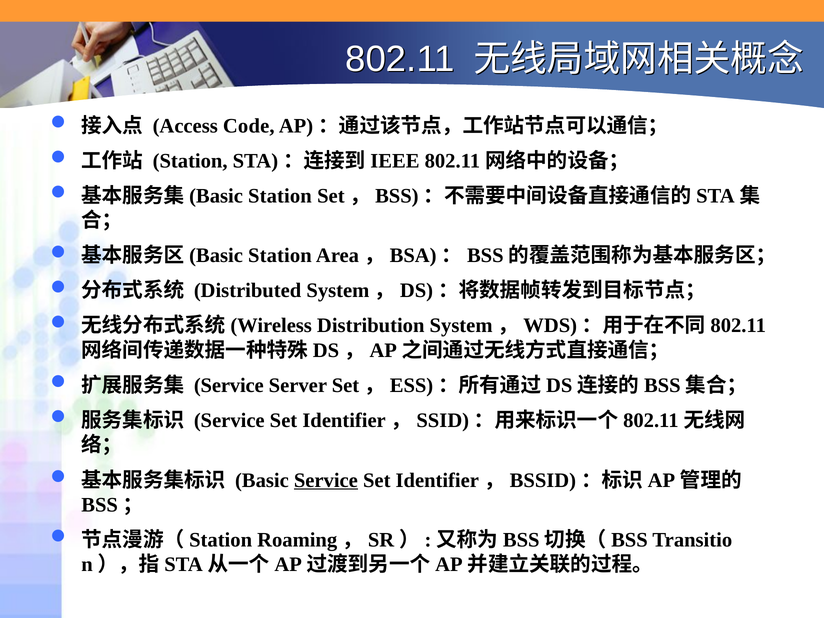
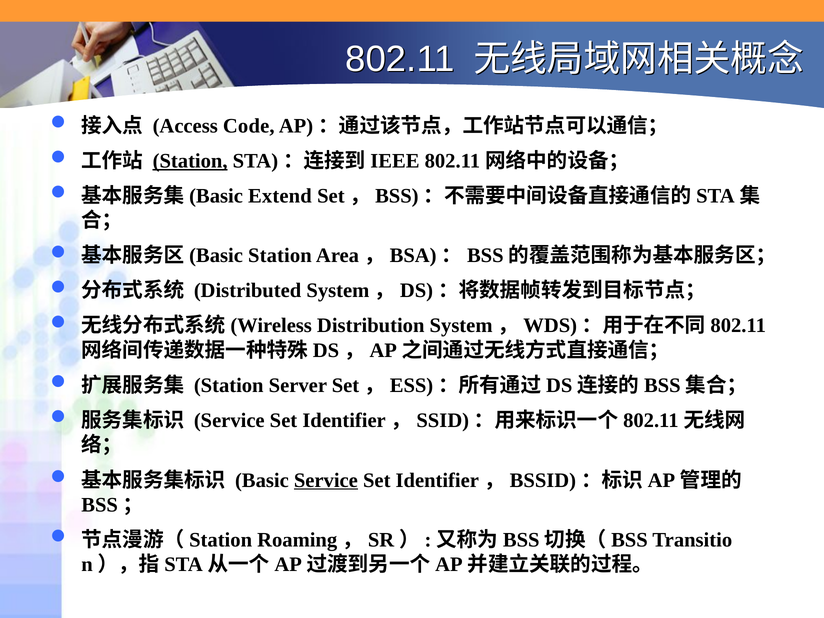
Station underline: none -> present (190, 161)
Station: Station -> Extend (280, 196)
Service: Service -> Station (229, 385)
